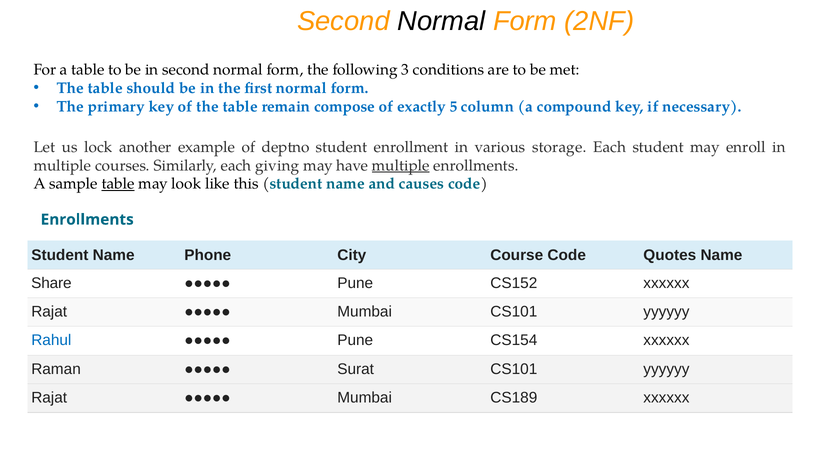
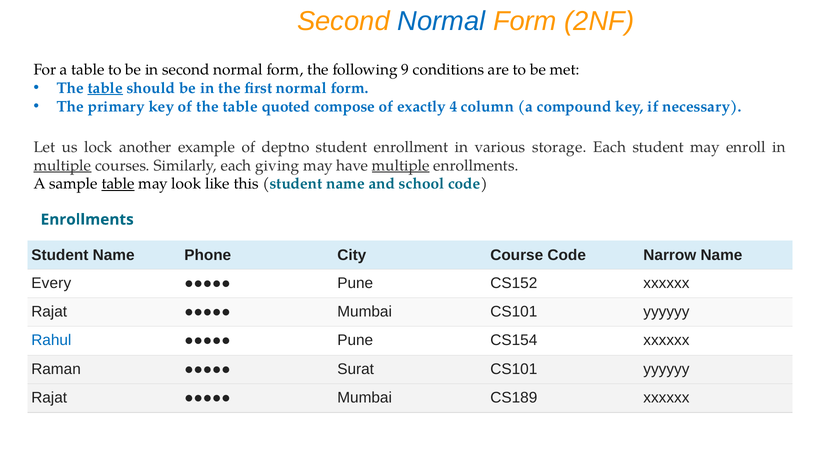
Normal colour: black -> blue (441, 21)
3: 3 -> 9 (405, 70)
table underline: none -> present (105, 88)
remain: remain -> quoted (286, 107)
5: 5 -> 4 (453, 107)
multiple underline: none -> present (62, 166)
causes: causes -> school (422, 184)
Quotes: Quotes -> Narrow (670, 255)
Share: Share -> Every (51, 283)
